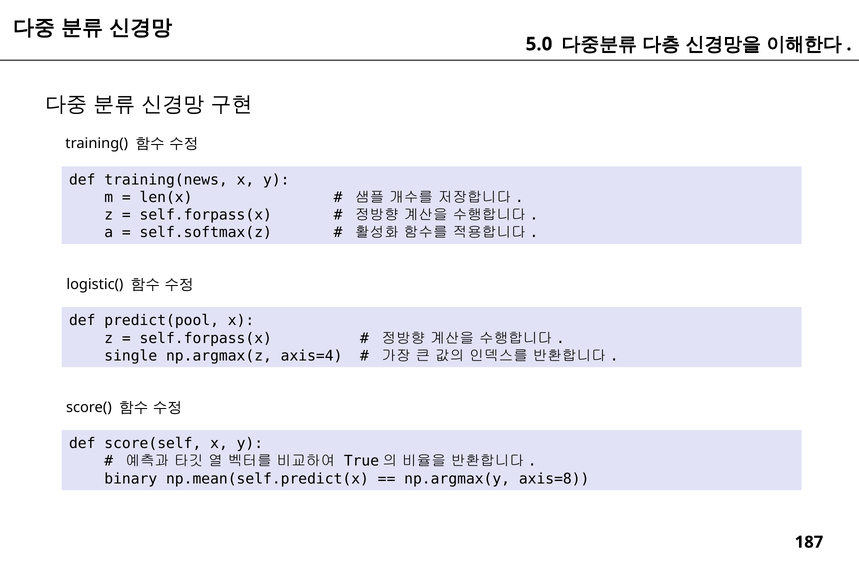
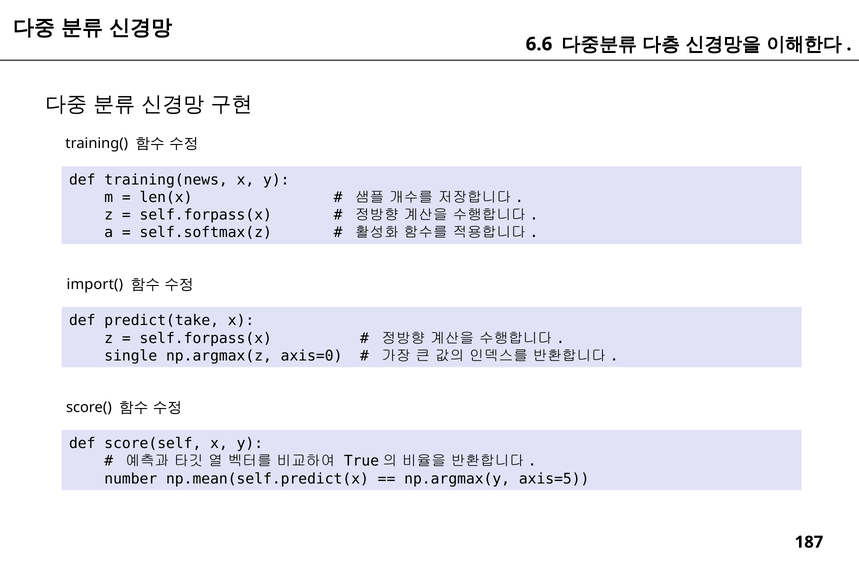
5.0: 5.0 -> 6.6 (539, 44)
logistic(: logistic( -> import( (95, 284)
predict(pool: predict(pool -> predict(take (162, 320)
axis=4: axis=4 -> axis=0 (312, 355)
binary: binary -> number (131, 478)
axis=8: axis=8 -> axis=5 (554, 478)
